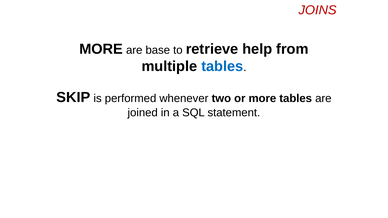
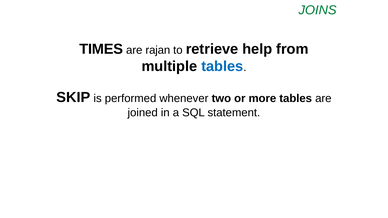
JOINS colour: red -> green (318, 10)
MORE: MORE -> TIMES (101, 49)
base: base -> rajan (158, 50)
